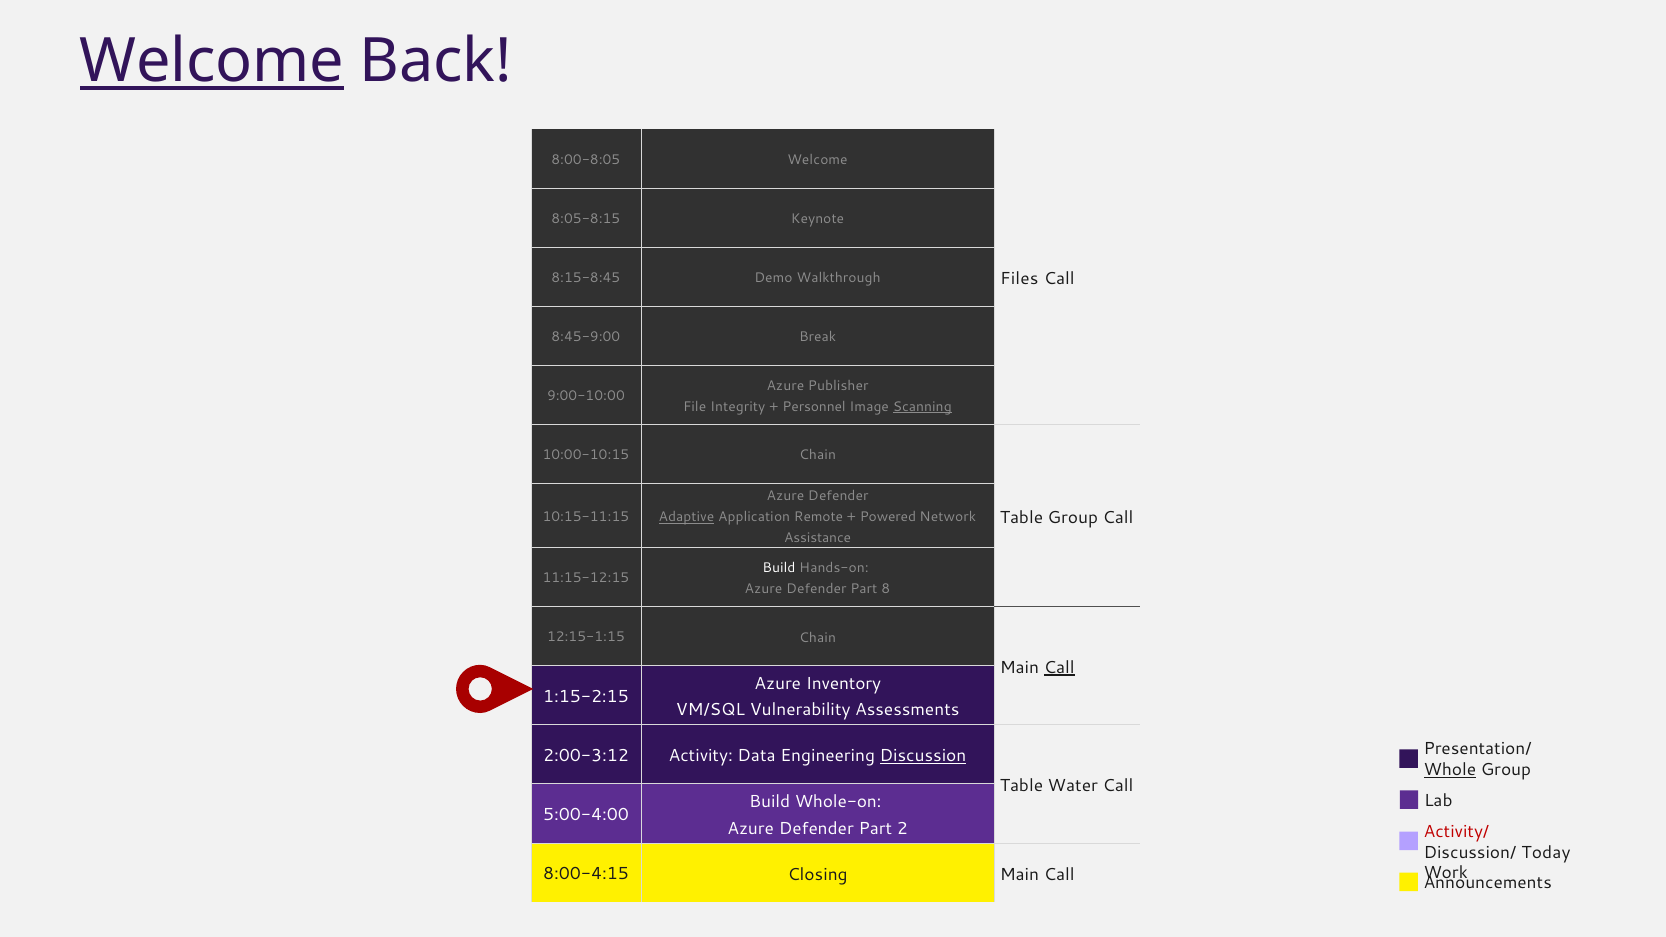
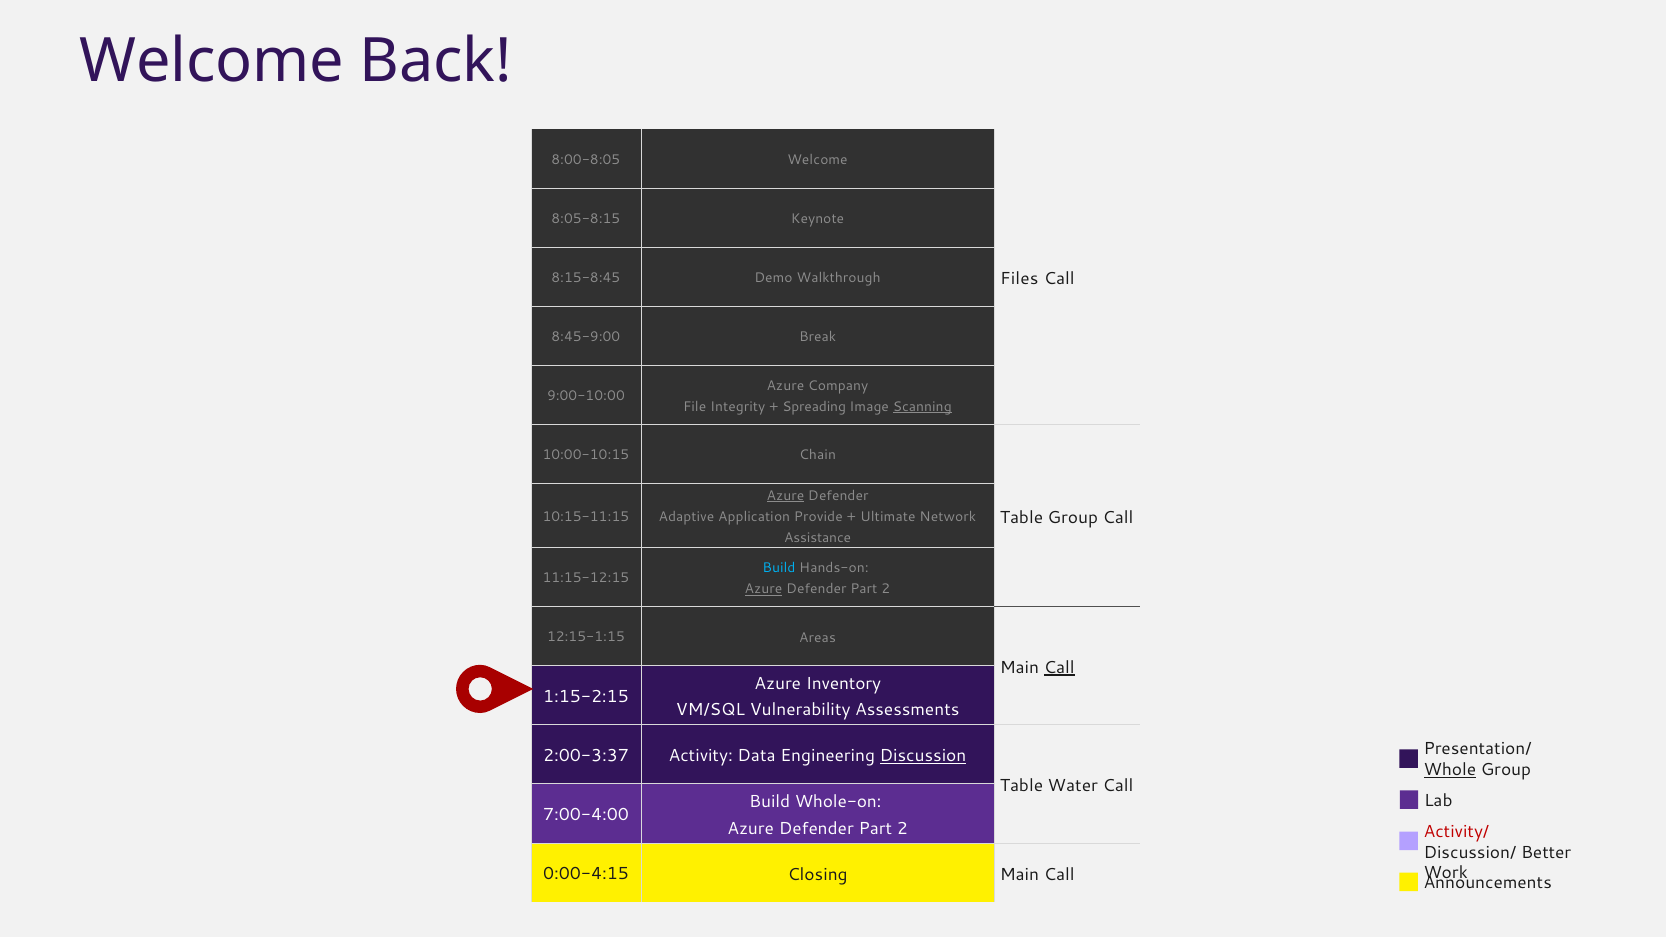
Welcome underline: present -> none (212, 62)
Publisher: Publisher -> Company (838, 386)
Personnel: Personnel -> Spreading (814, 407)
Azure underline: none -> present (785, 496)
Adaptive underline: present -> none (686, 517)
Remote: Remote -> Provide (818, 517)
Powered: Powered -> Ultimate (888, 517)
Build colour: white -> light blue (779, 568)
Azure underline: none -> present (764, 589)
8: 8 -> 2 (886, 589)
12:15-1:15 Chain: Chain -> Areas (818, 638)
2:00-3:12: 2:00-3:12 -> 2:00-3:37 (586, 756)
5:00-4:00: 5:00-4:00 -> 7:00-4:00 (586, 815)
Today: Today -> Better (1546, 852)
8:00-4:15: 8:00-4:15 -> 0:00-4:15 (586, 874)
